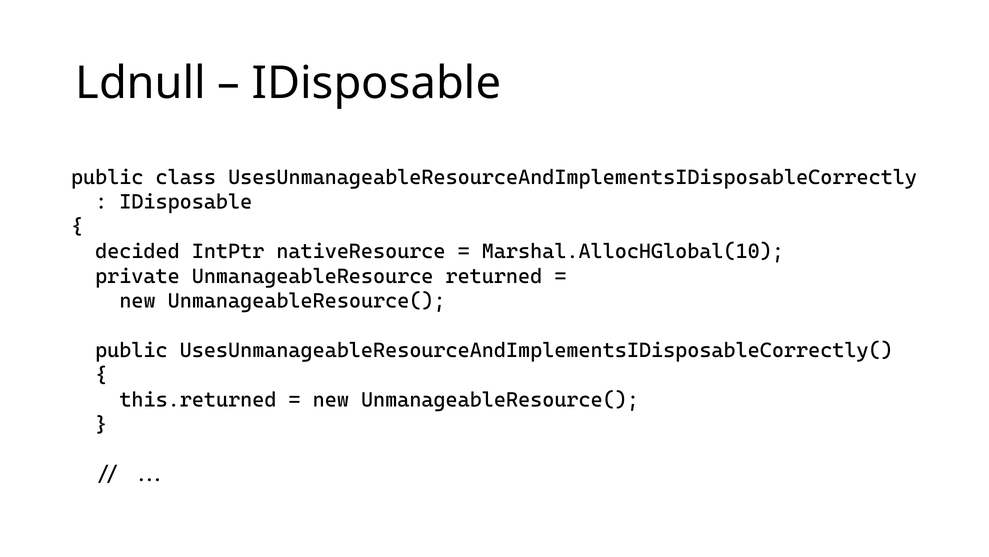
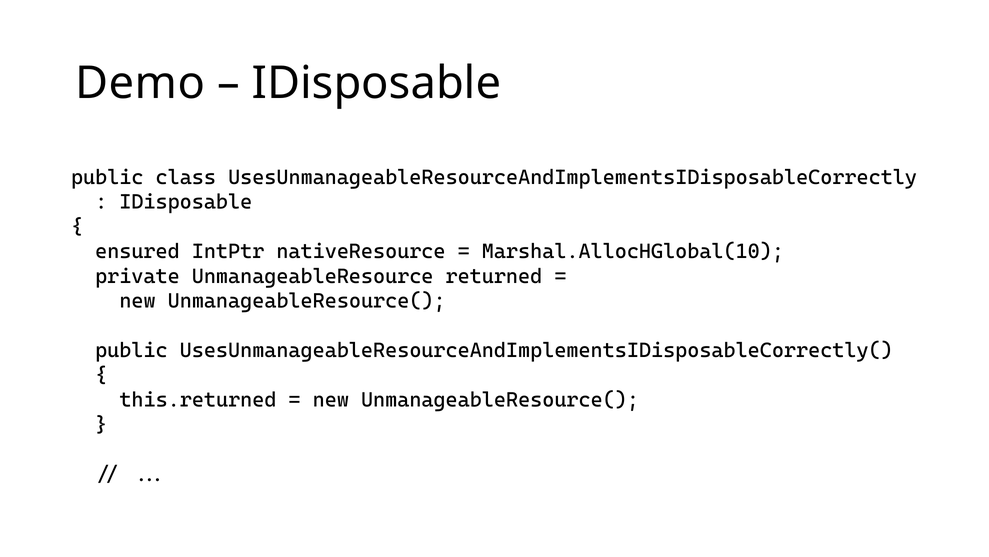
Ldnull: Ldnull -> Demo (140, 83)
decided: decided -> ensured (137, 251)
